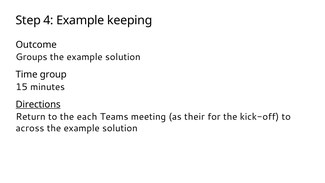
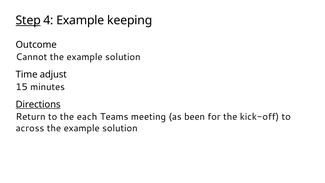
Step underline: none -> present (28, 20)
Groups: Groups -> Cannot (31, 57)
group: group -> adjust (53, 74)
their: their -> been (195, 117)
